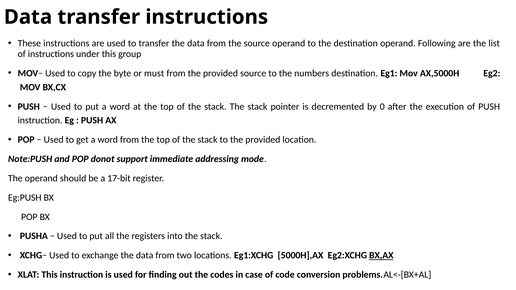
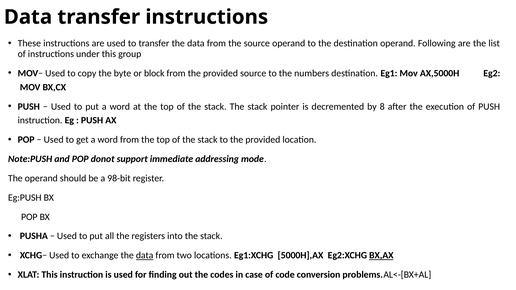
must: must -> block (154, 73)
0: 0 -> 8 (382, 107)
17-bit: 17-bit -> 98-bit (119, 178)
data underline: none -> present (145, 256)
